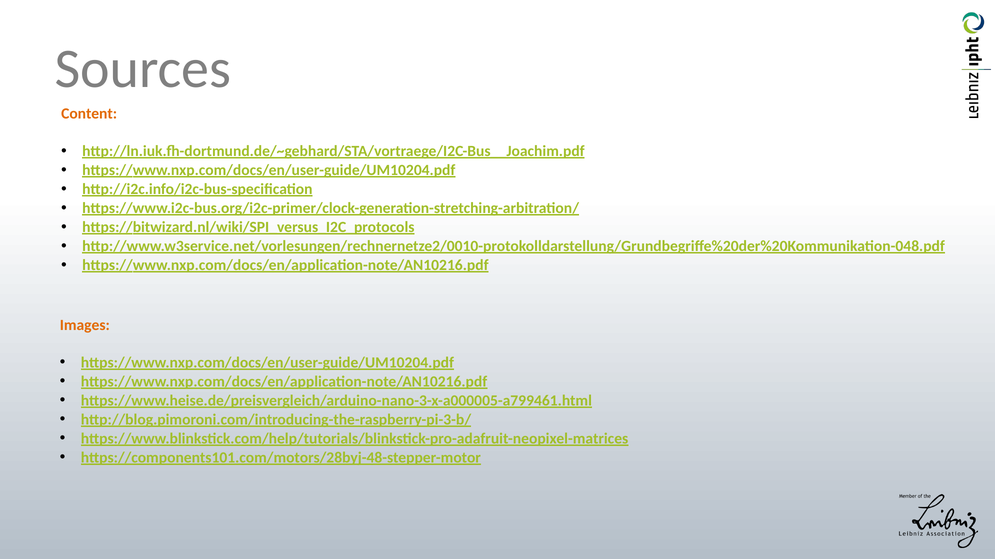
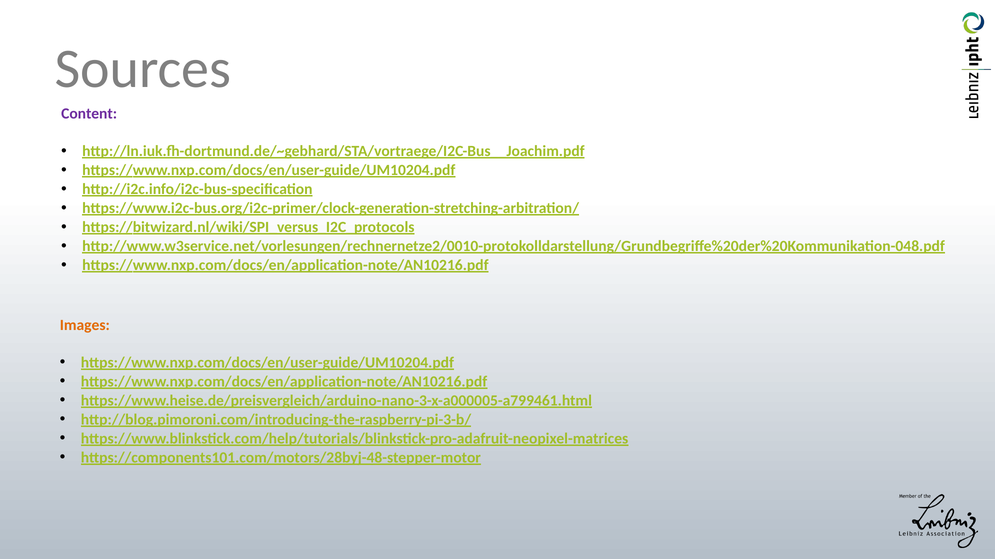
Content colour: orange -> purple (89, 114)
